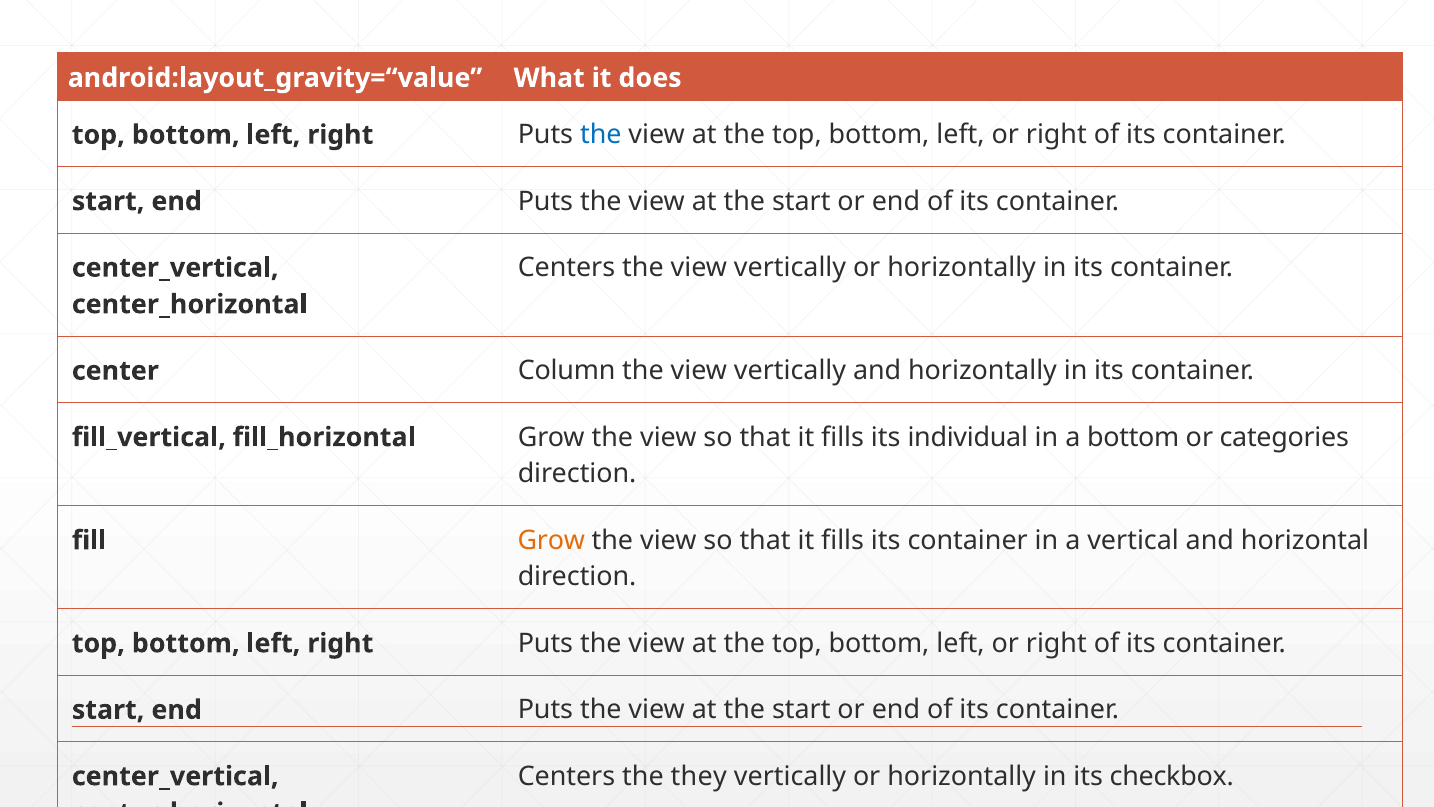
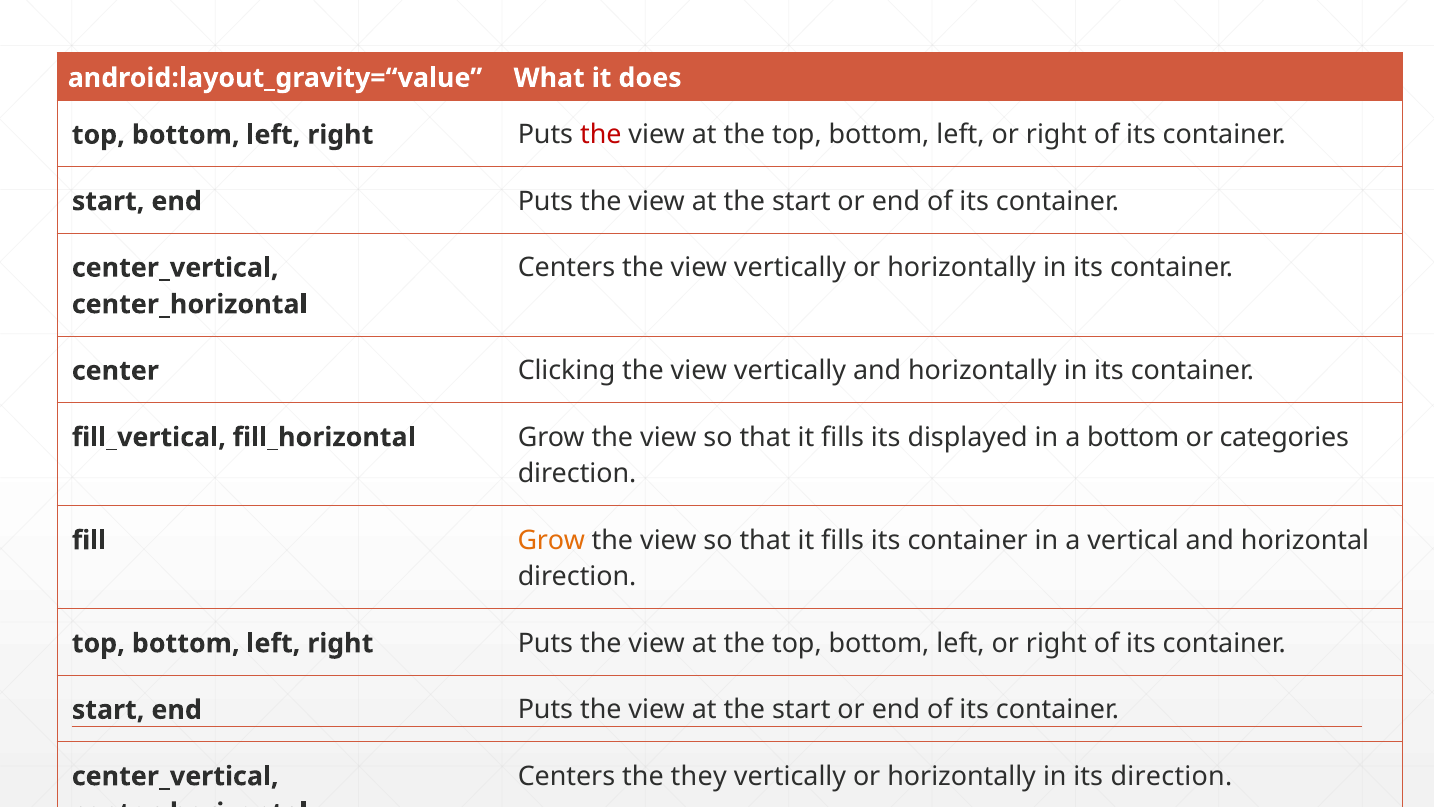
the colour: blue -> red (601, 135)
Column: Column -> Clicking (567, 371)
individual: individual -> displayed (968, 437)
its checkbox: checkbox -> direction (1171, 776)
